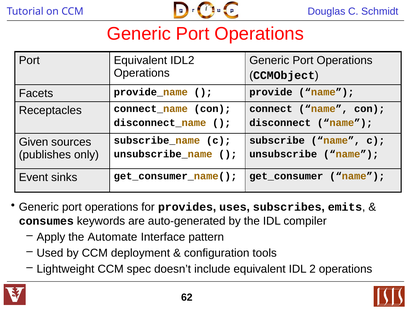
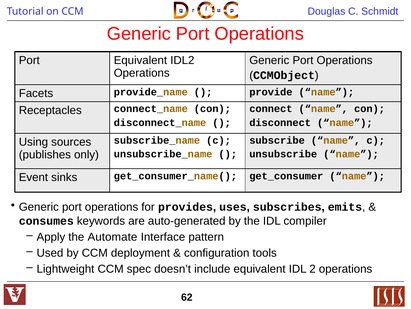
Given: Given -> Using (33, 142)
